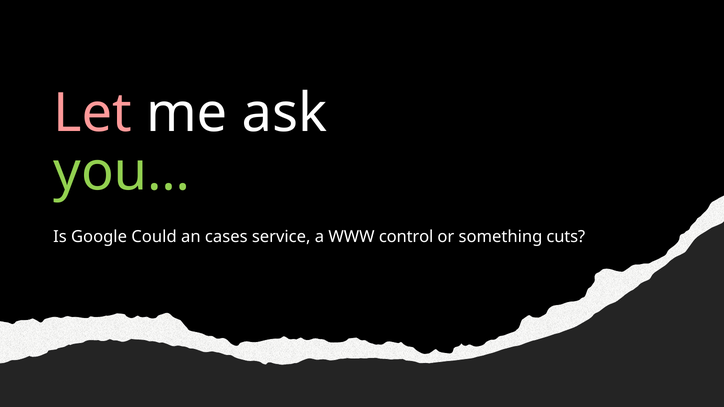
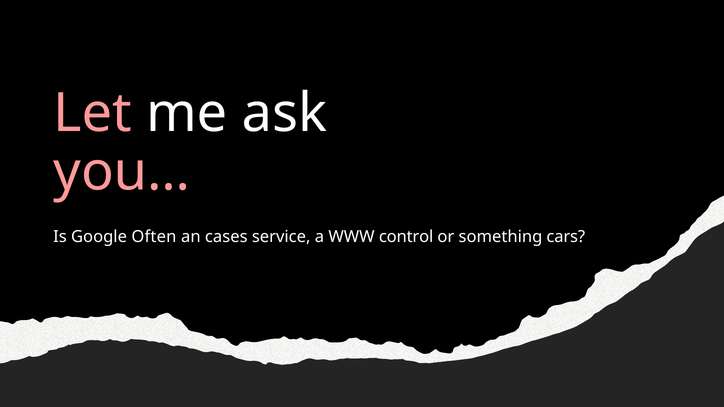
you… colour: light green -> pink (122, 172)
Could: Could -> Often (154, 237)
cuts: cuts -> cars (566, 237)
